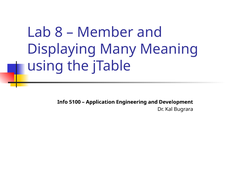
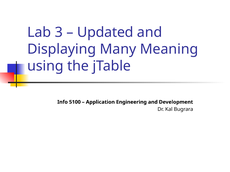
8: 8 -> 3 (59, 32)
Member: Member -> Updated (105, 32)
